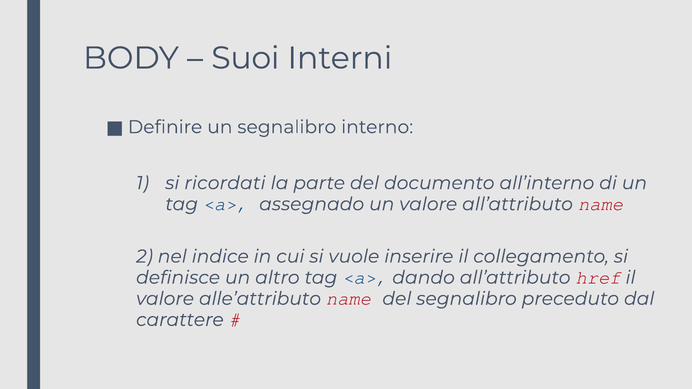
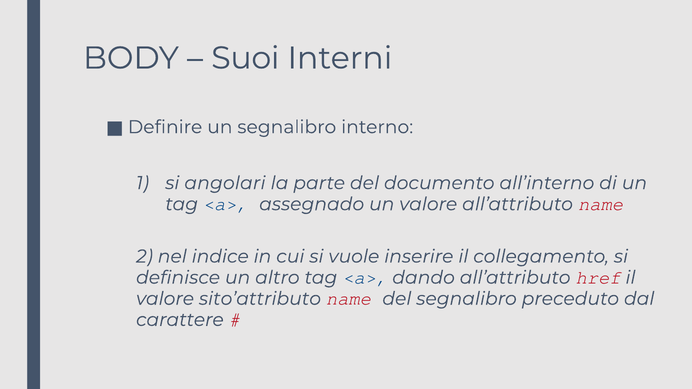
ricordati: ricordati -> angolari (225, 183)
alle’attributo: alle’attributo -> sito’attributo (260, 299)
